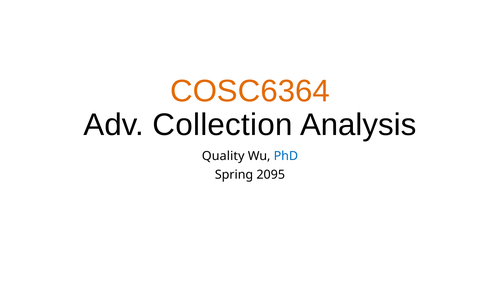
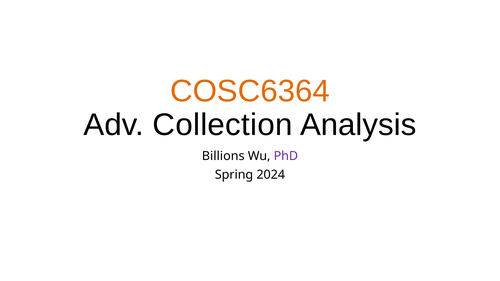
Quality: Quality -> Billions (223, 156)
PhD colour: blue -> purple (286, 156)
2095: 2095 -> 2024 (271, 175)
